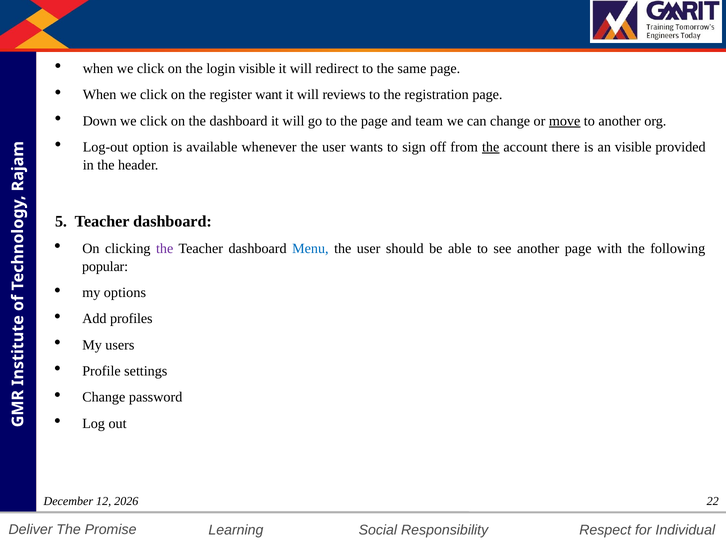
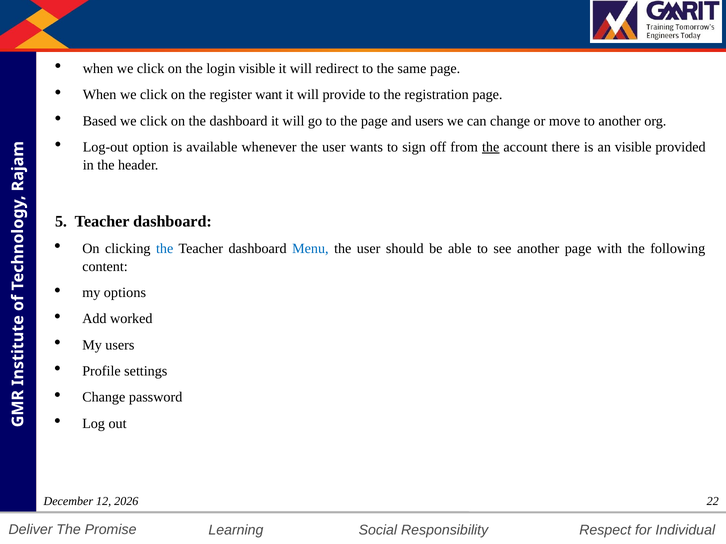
reviews: reviews -> provide (344, 95)
Down: Down -> Based (100, 121)
and team: team -> users (429, 121)
move underline: present -> none (565, 121)
the colour: purple -> blue (165, 249)
popular: popular -> content (105, 267)
profiles: profiles -> worked (131, 319)
